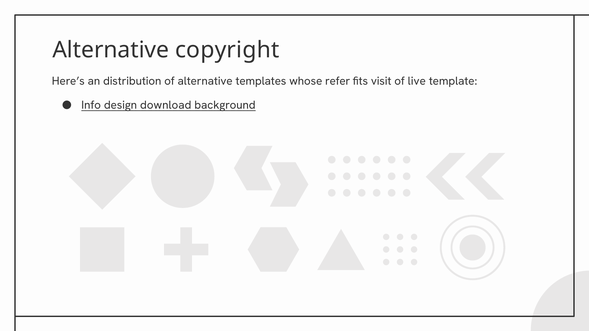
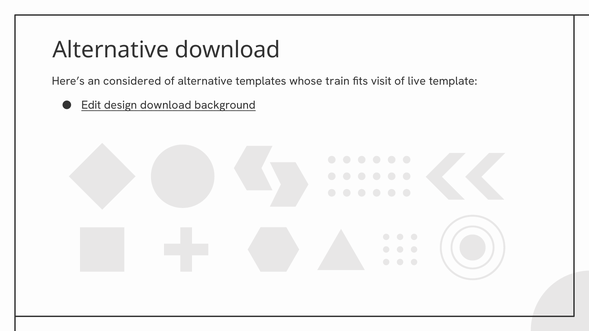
Alternative copyright: copyright -> download (228, 50)
distribution: distribution -> considered (132, 81)
refer: refer -> train (338, 81)
Info: Info -> Edit (91, 105)
